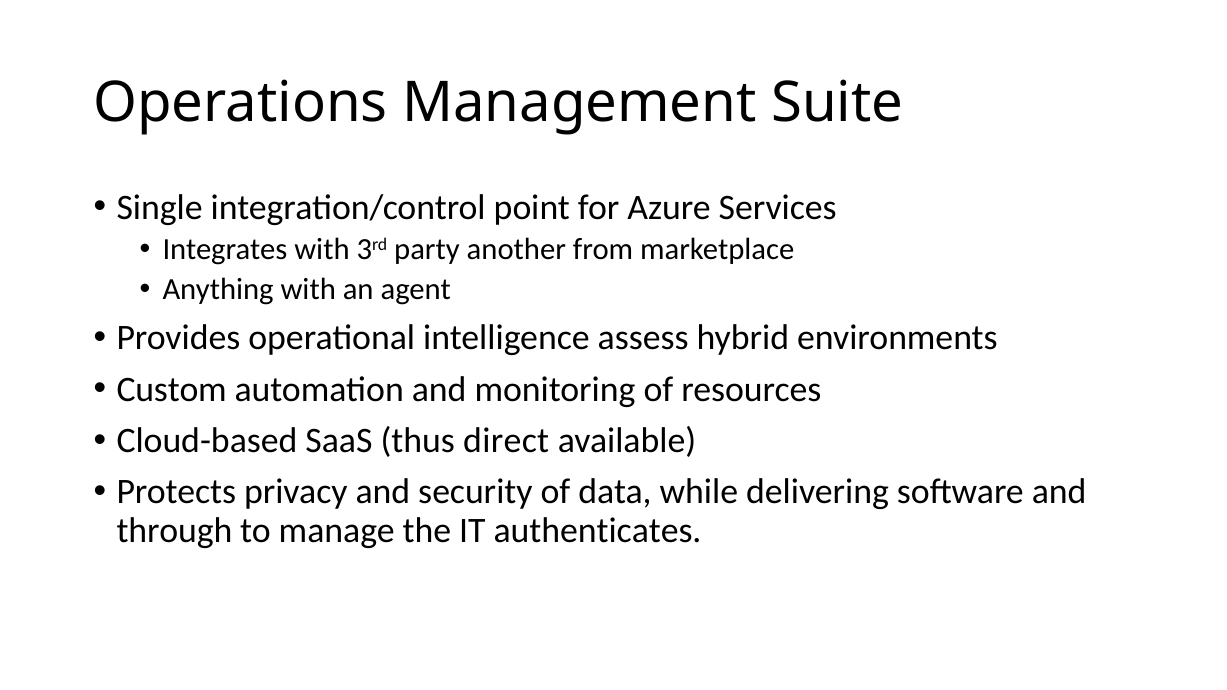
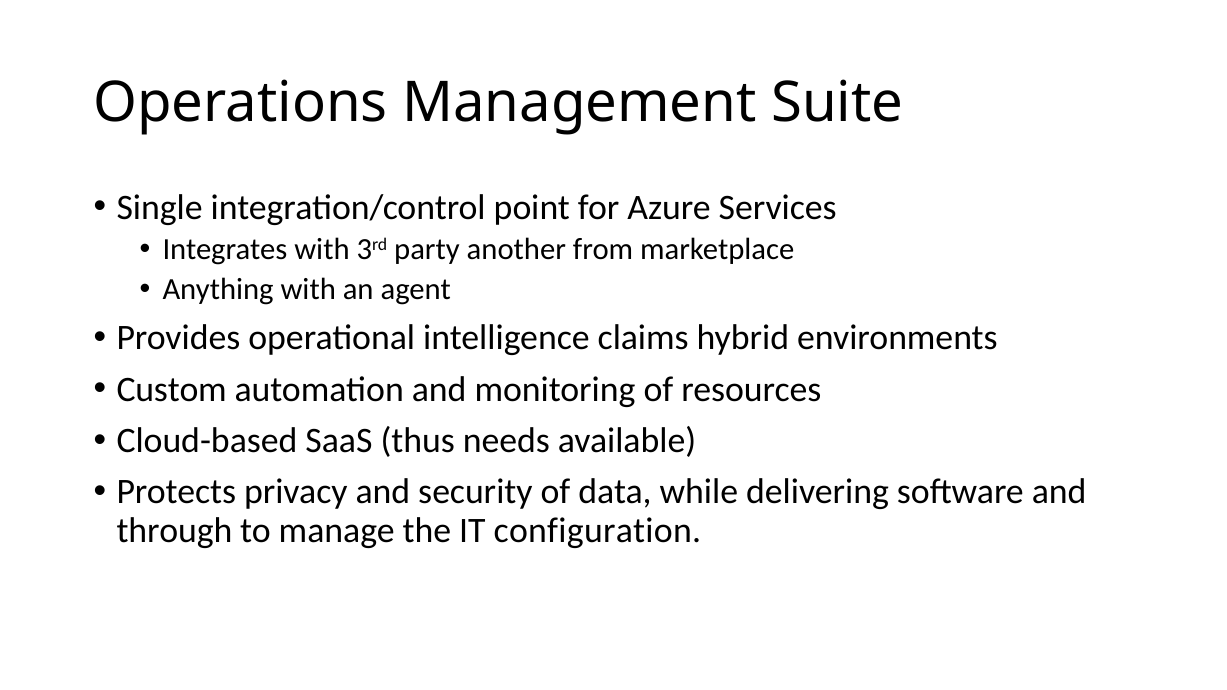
assess: assess -> claims (643, 338)
direct: direct -> needs (506, 441)
authenticates: authenticates -> configuration (597, 531)
